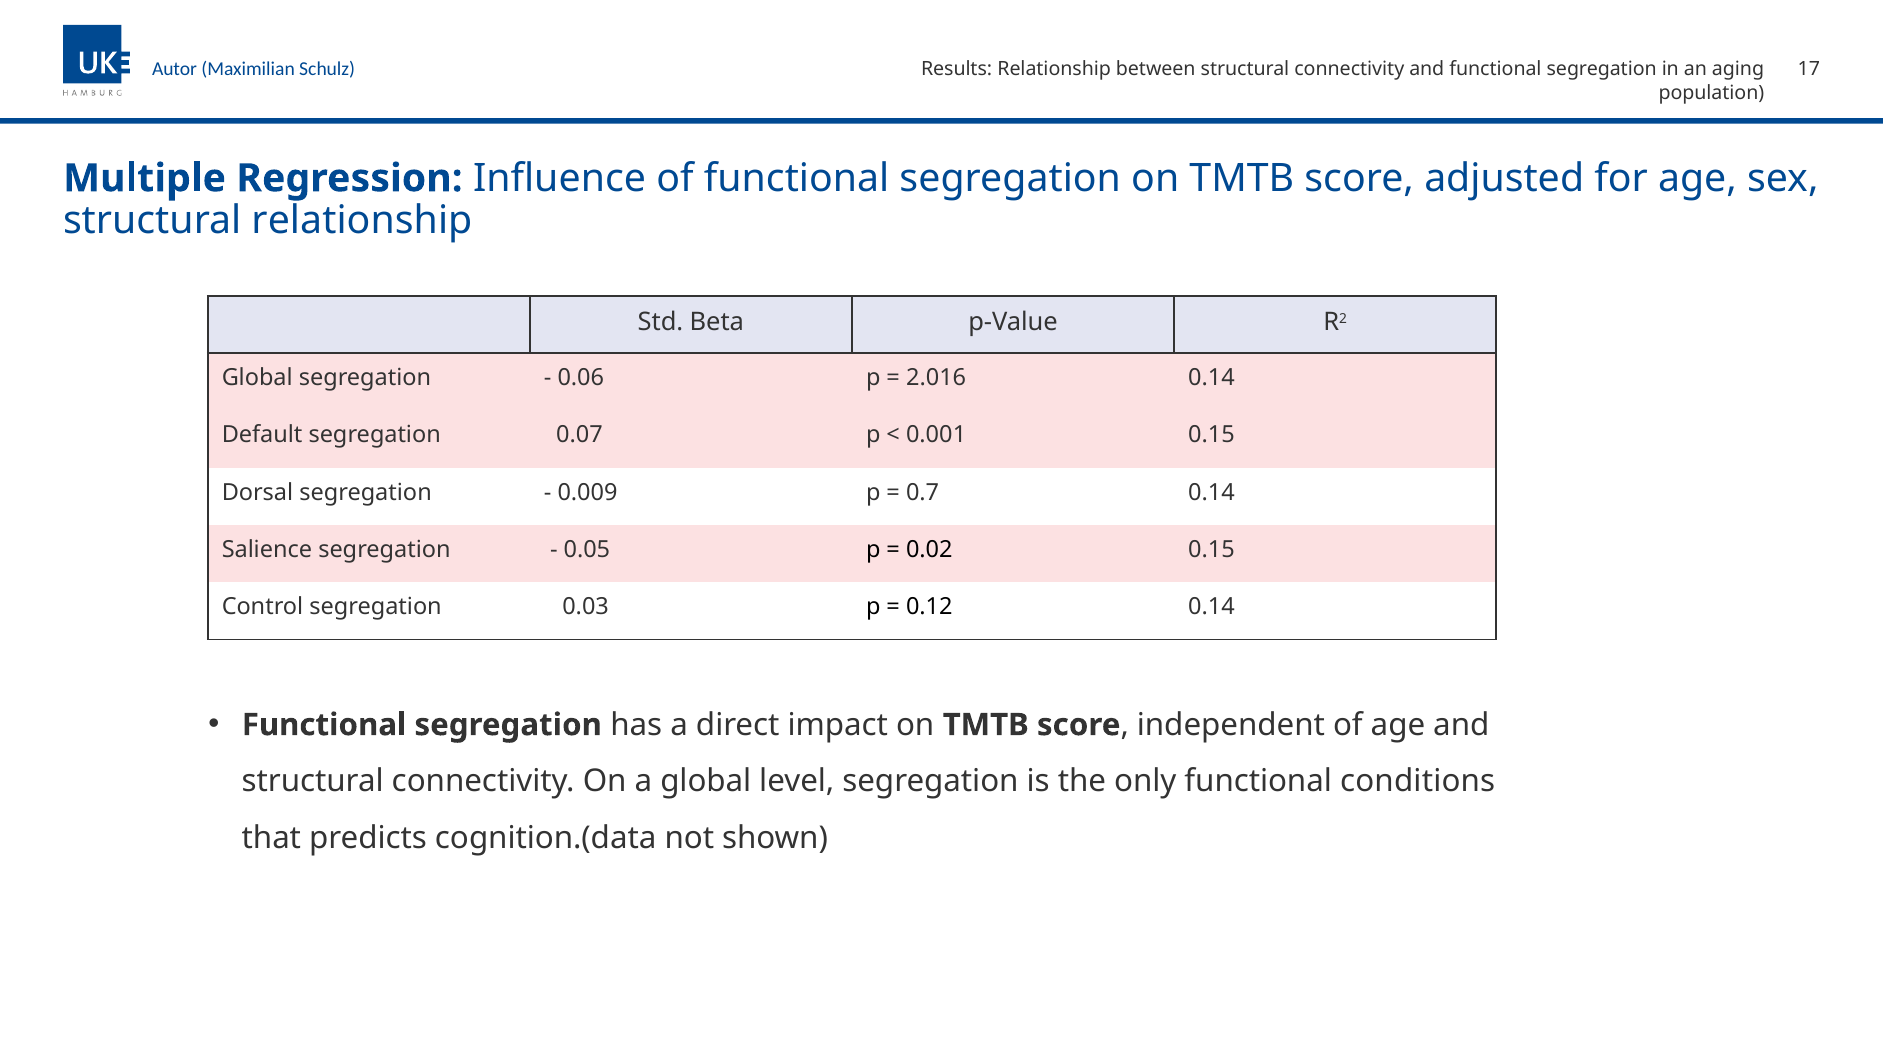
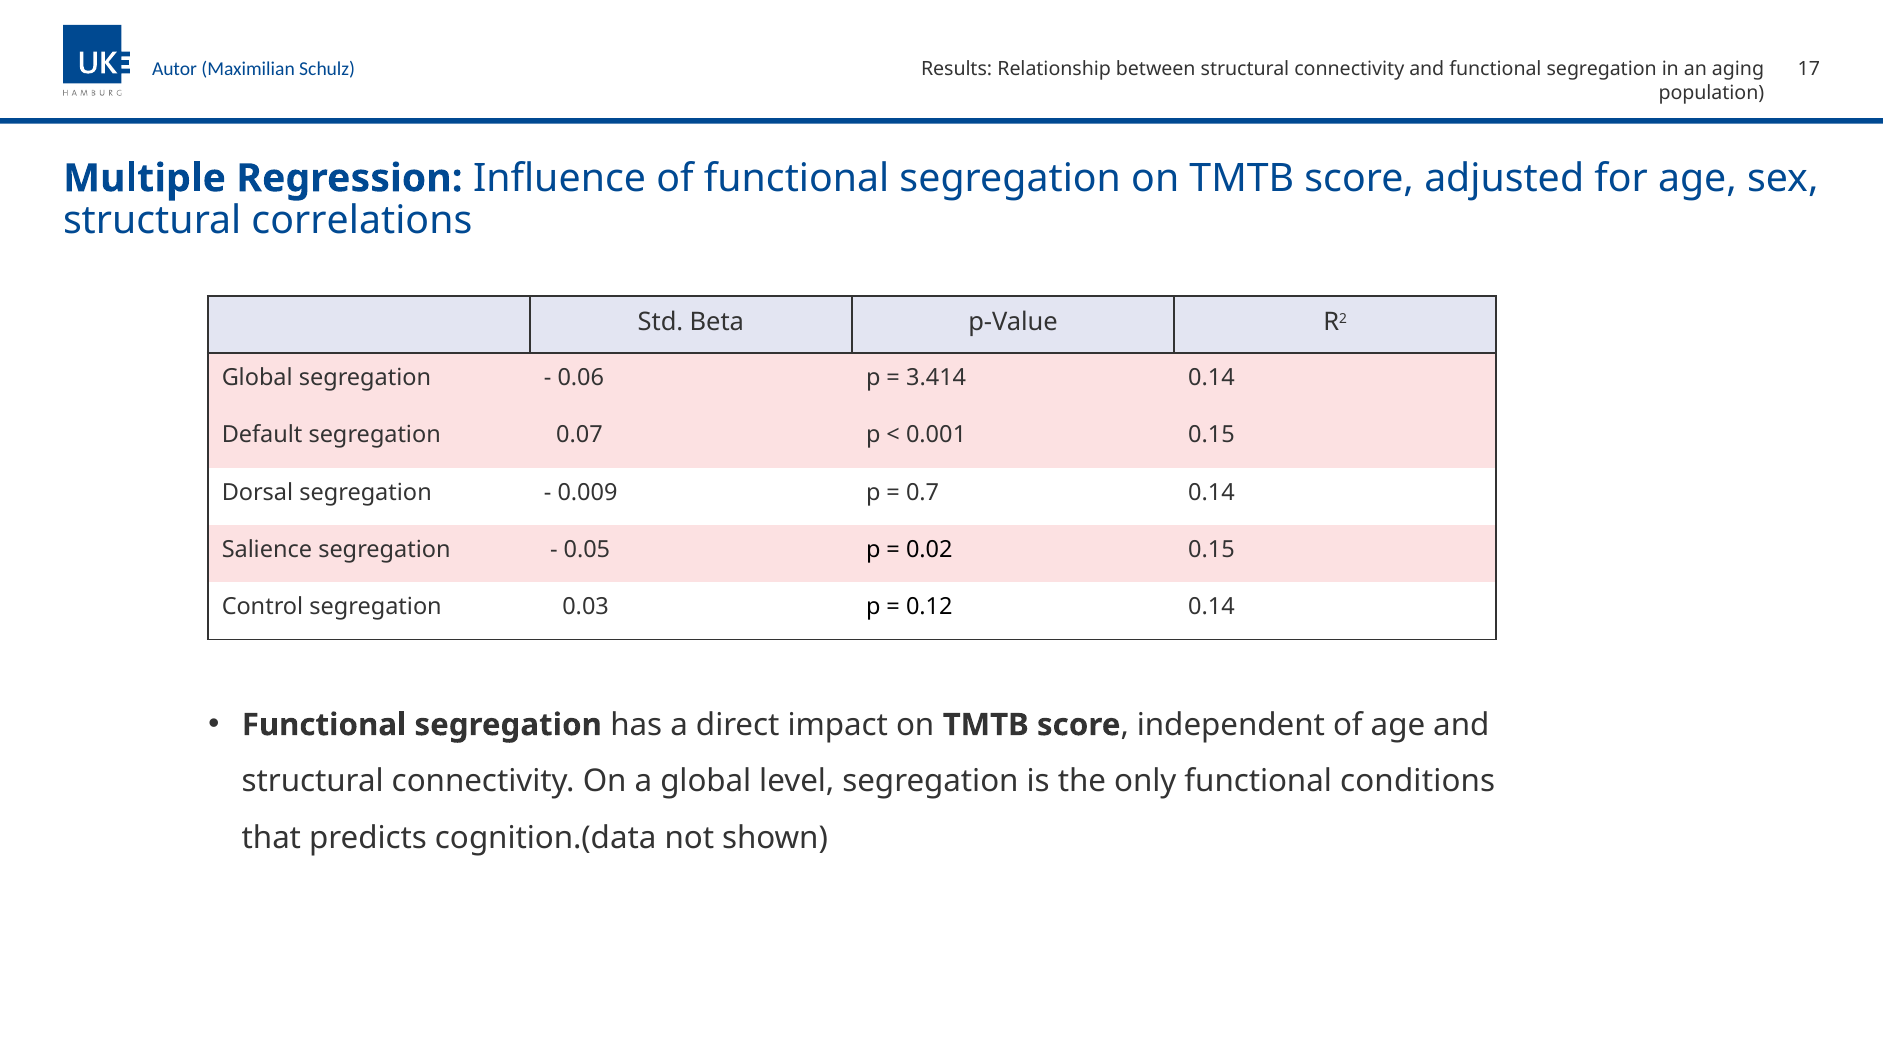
structural relationship: relationship -> correlations (362, 221)
2.016: 2.016 -> 3.414 (936, 378)
